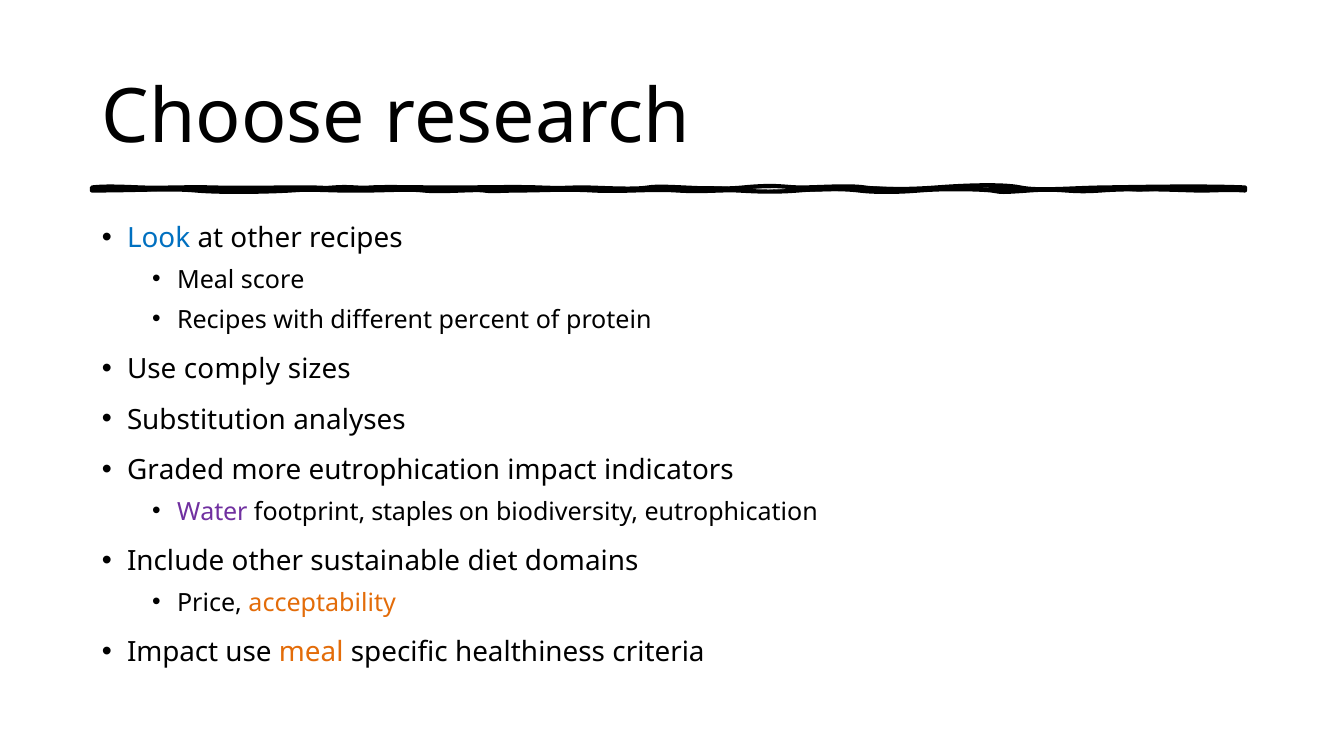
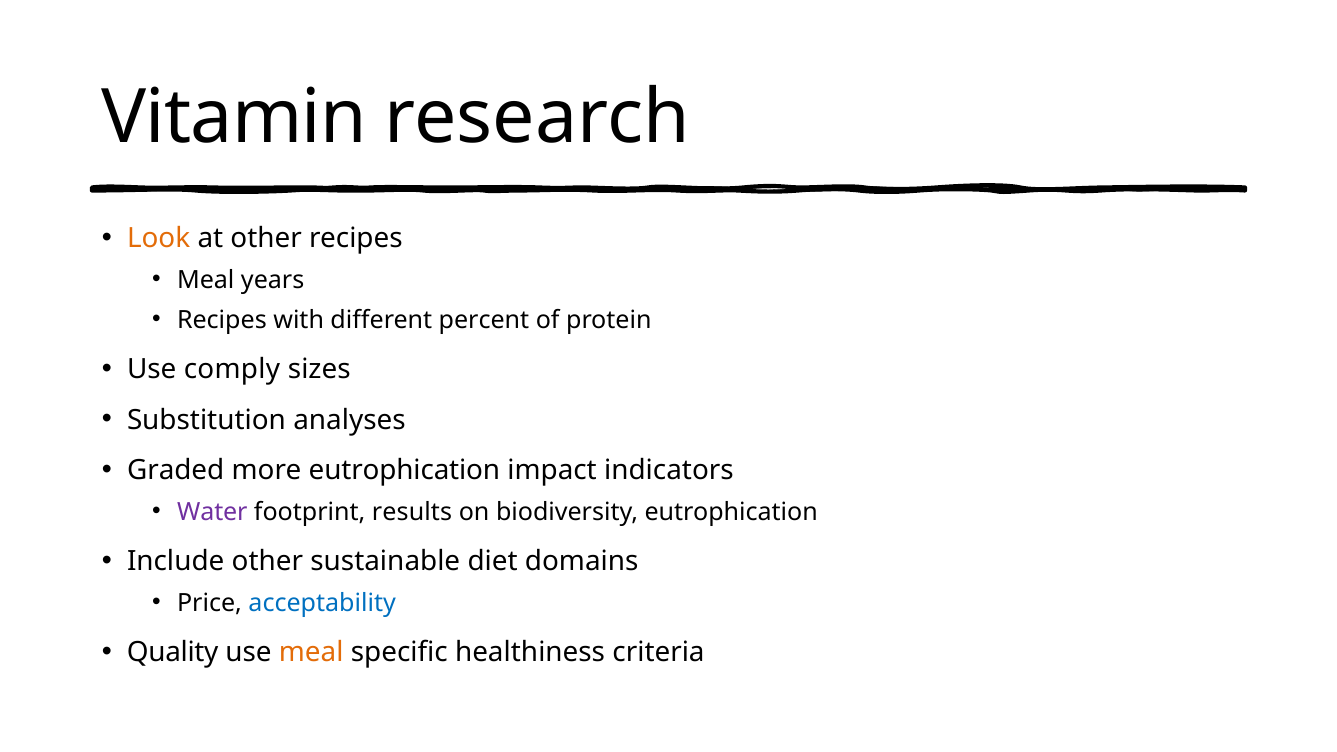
Choose: Choose -> Vitamin (234, 118)
Look colour: blue -> orange (159, 239)
score: score -> years (273, 280)
staples: staples -> results (412, 512)
acceptability colour: orange -> blue (322, 603)
Impact: Impact -> Quality (173, 652)
